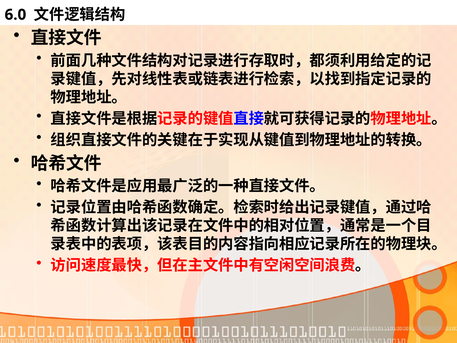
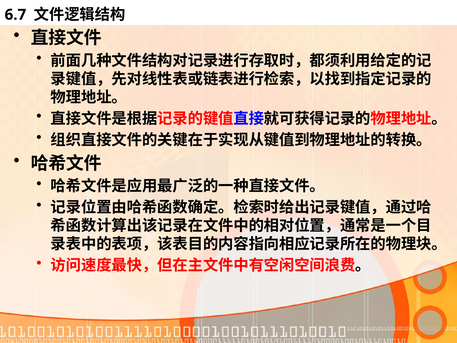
6.0: 6.0 -> 6.7 (15, 15)
